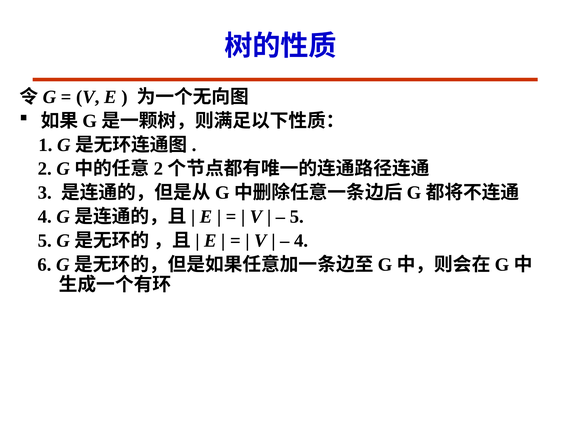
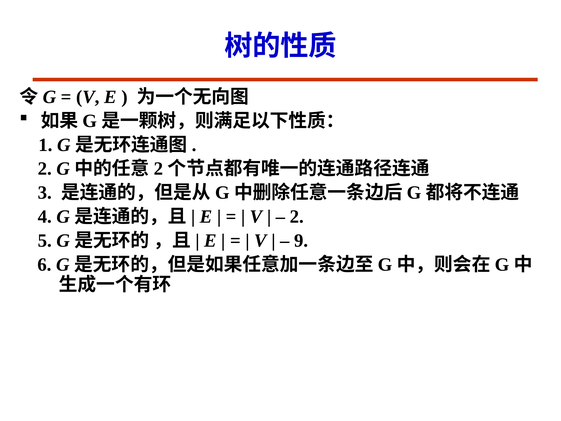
5: 5 -> 2 (297, 217)
4: 4 -> 9 (301, 240)
